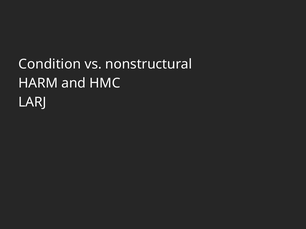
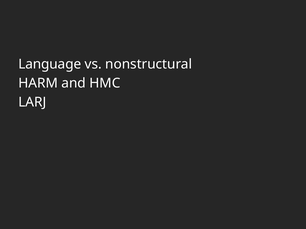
Condition: Condition -> Language (50, 64)
